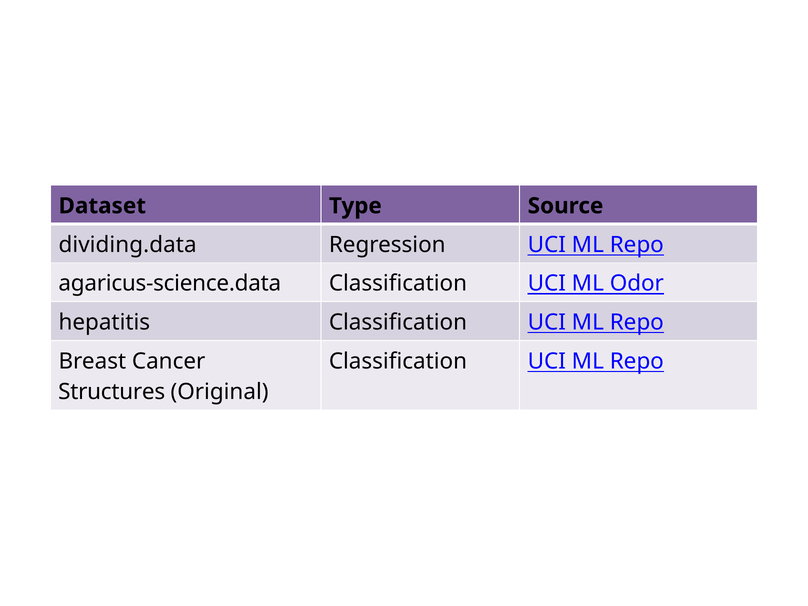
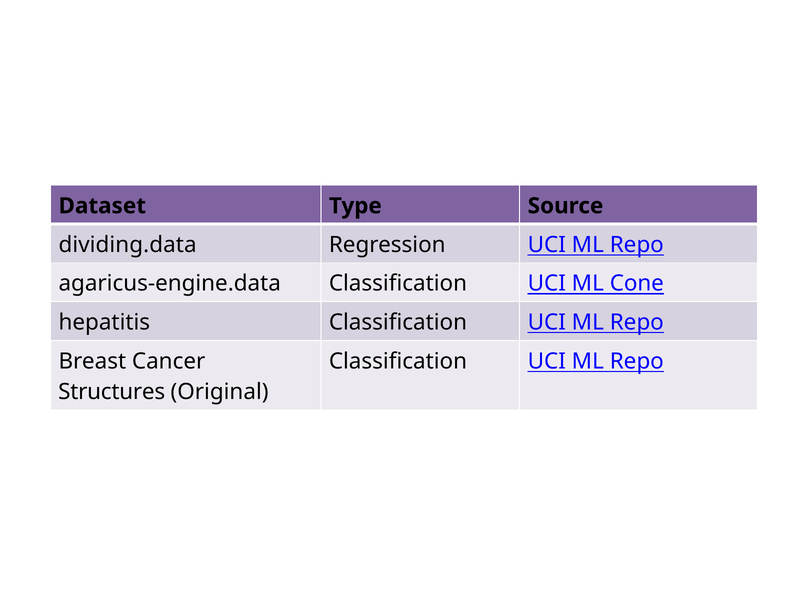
agaricus-science.data: agaricus-science.data -> agaricus-engine.data (170, 283)
Odor: Odor -> Cone (637, 283)
